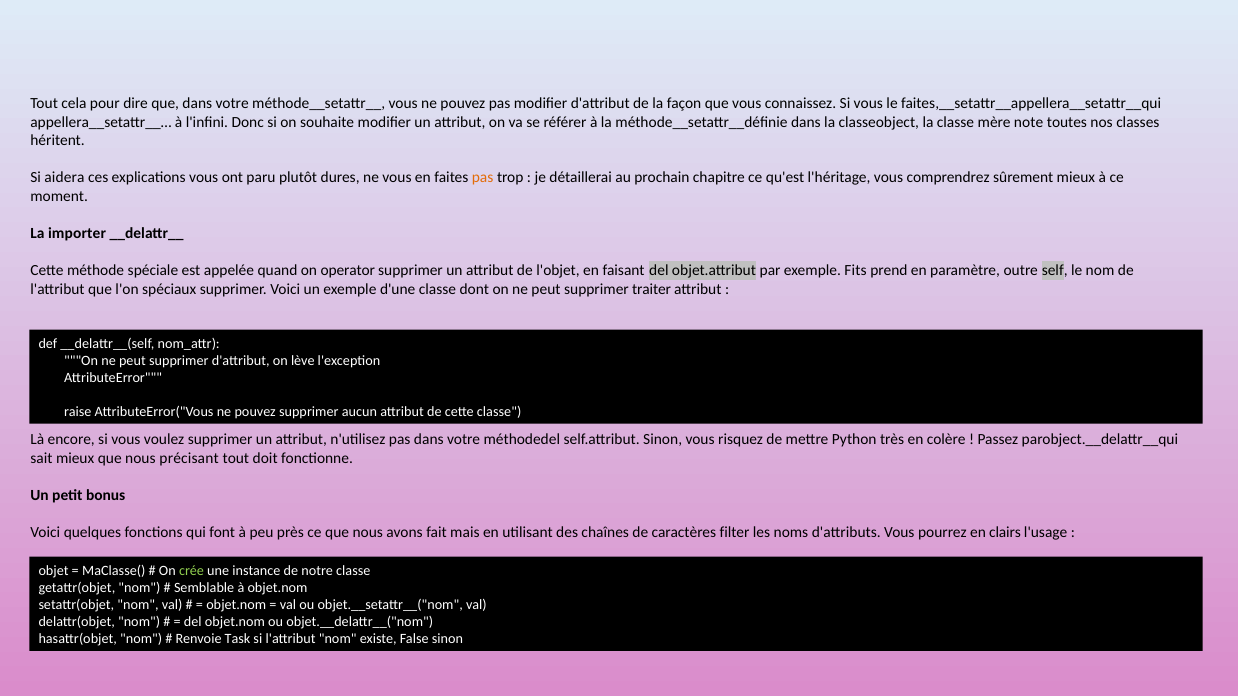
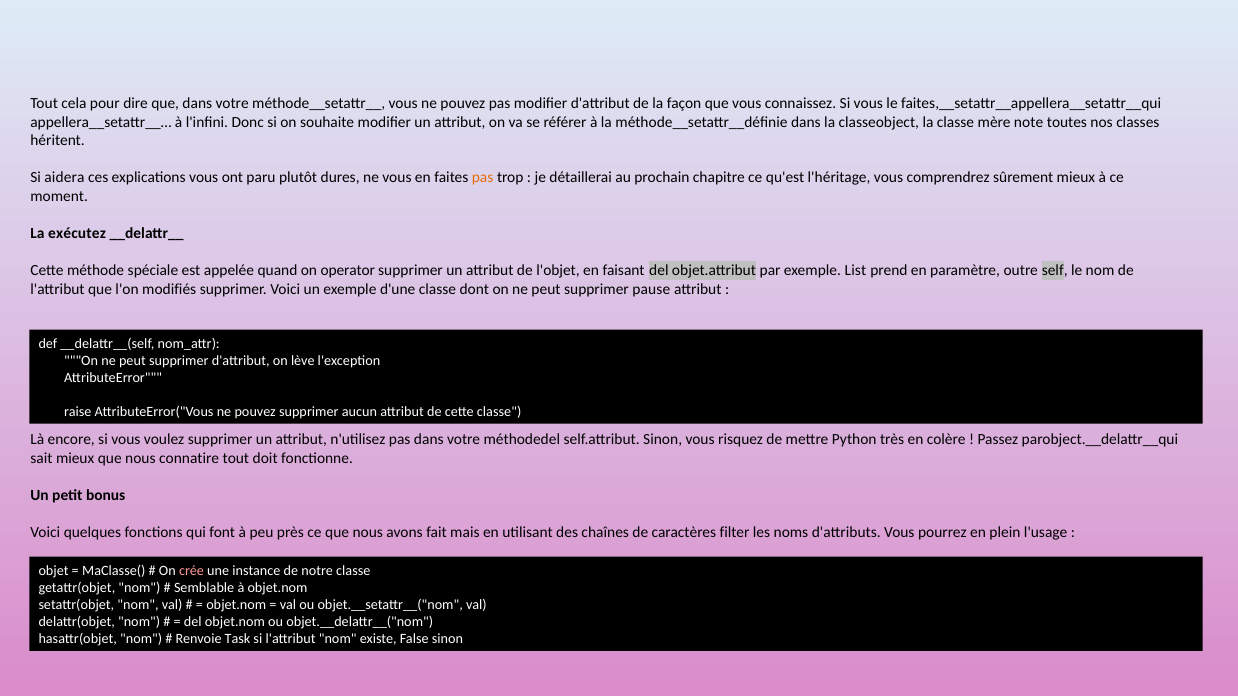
importer: importer -> exécutez (77, 233)
Fits: Fits -> List (856, 271)
spéciaux: spéciaux -> modifiés (169, 289)
traiter: traiter -> pause (651, 289)
précisant: précisant -> connatire (189, 459)
clairs: clairs -> plein (1005, 533)
crée colour: light green -> pink (192, 571)
